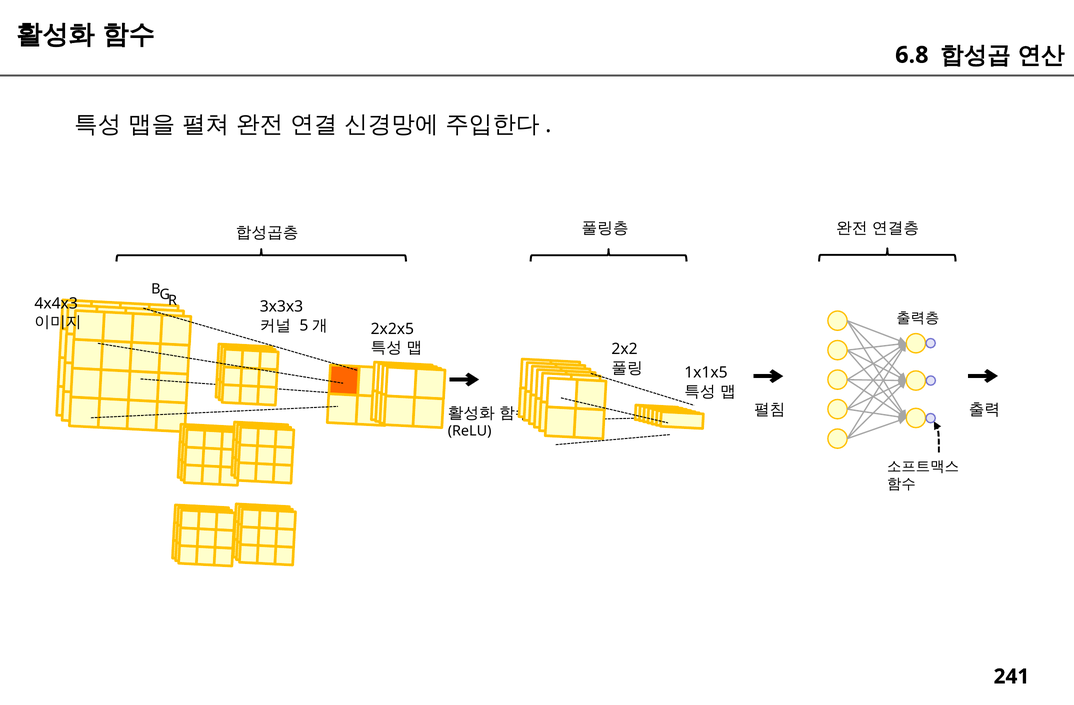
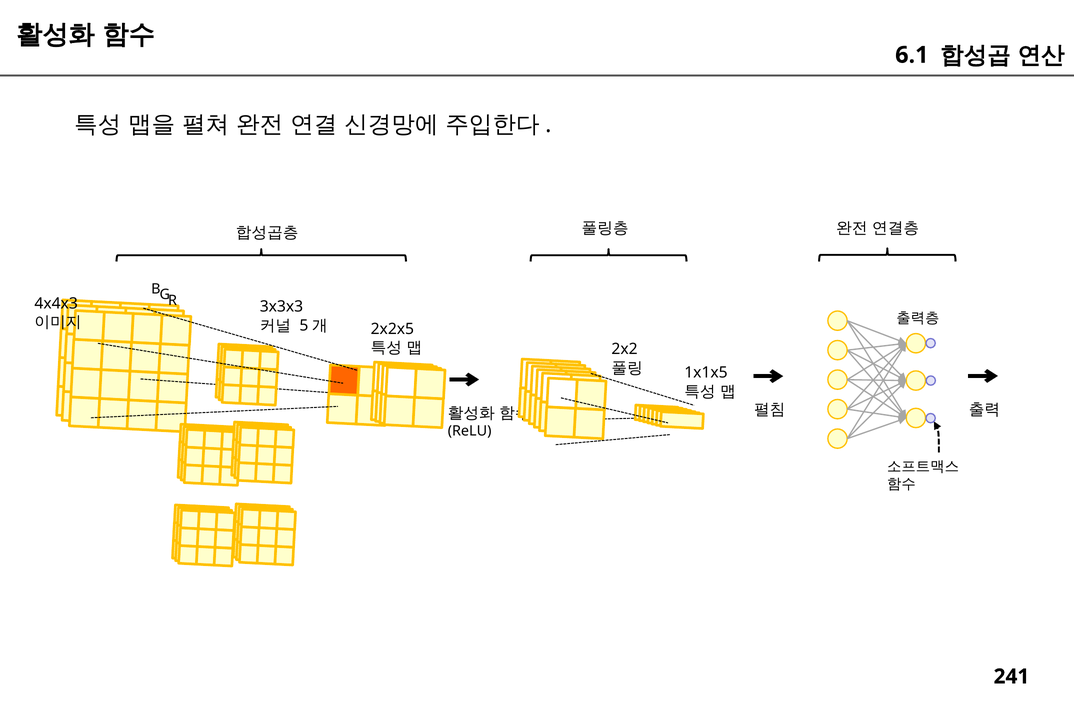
6.8: 6.8 -> 6.1 (912, 55)
